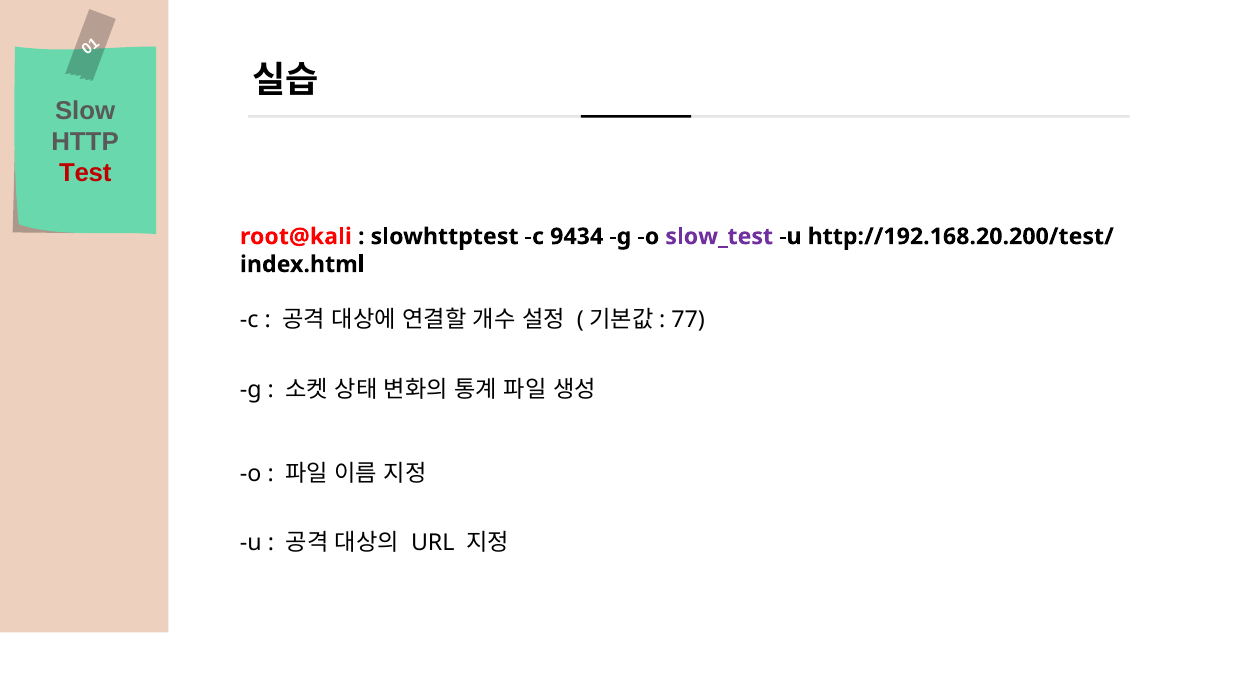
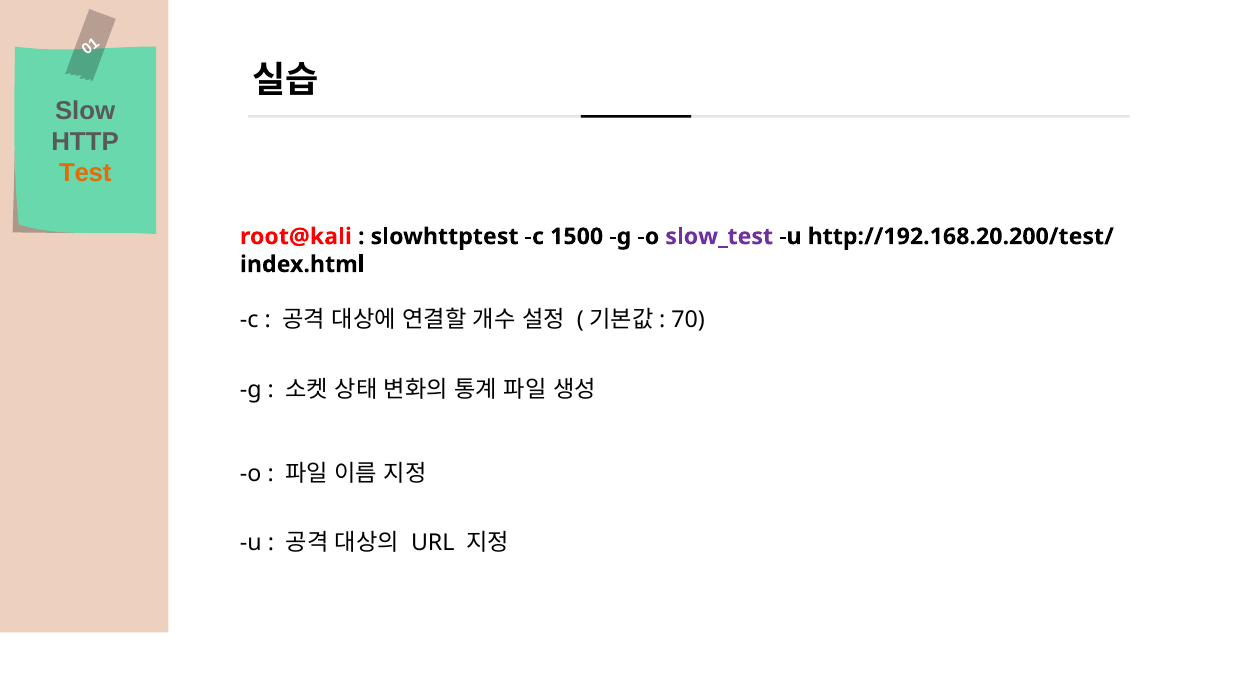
Test colour: red -> orange (85, 173)
9434: 9434 -> 1500 (577, 236)
77: 77 -> 70 (688, 320)
